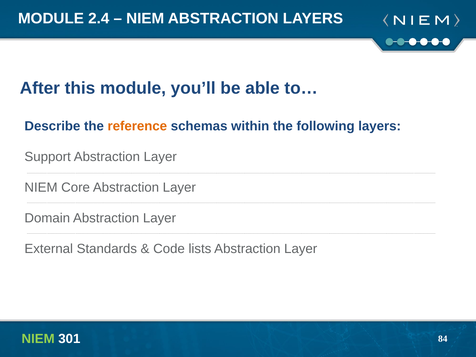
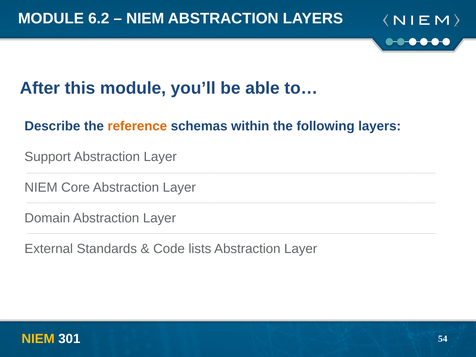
2.4: 2.4 -> 6.2 (99, 19)
NIEM colour: light green -> yellow (38, 339)
84: 84 -> 54 (443, 339)
